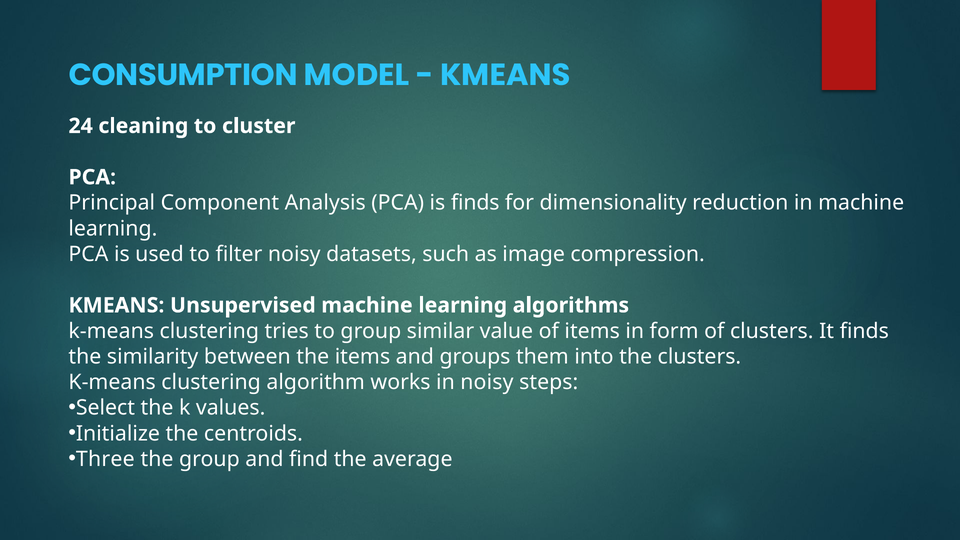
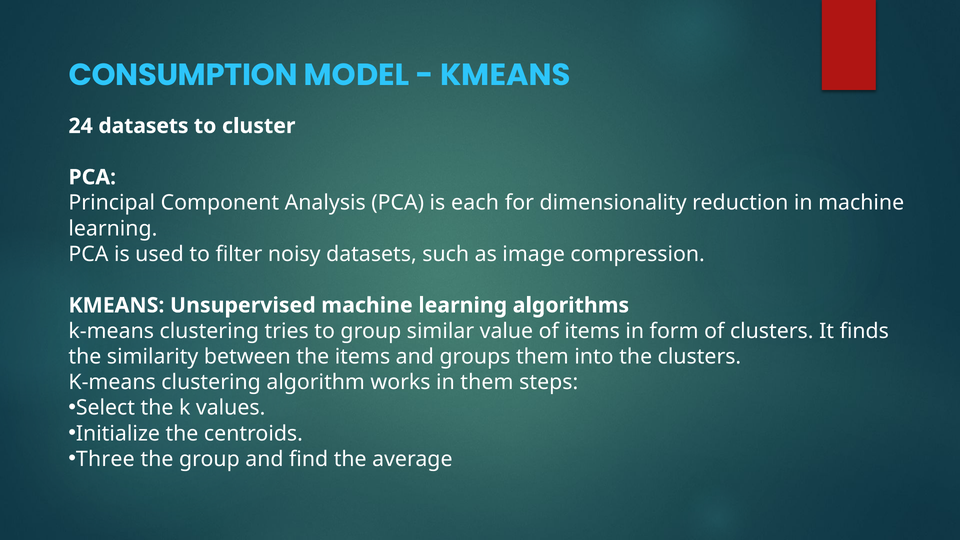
24 cleaning: cleaning -> datasets (143, 126)
is finds: finds -> each (475, 203)
in noisy: noisy -> them (487, 382)
